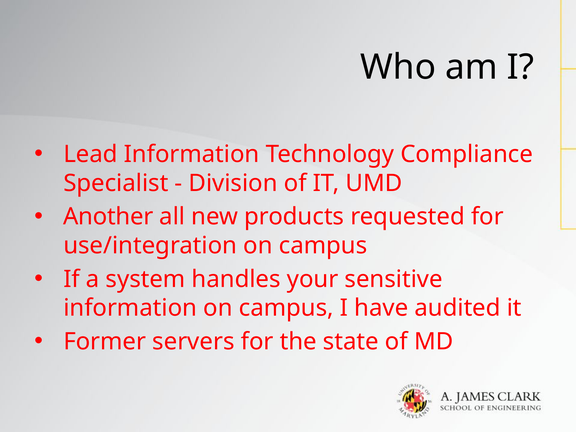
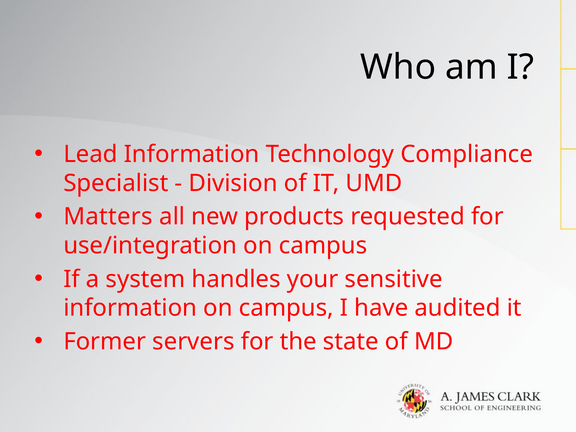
Another: Another -> Matters (108, 217)
